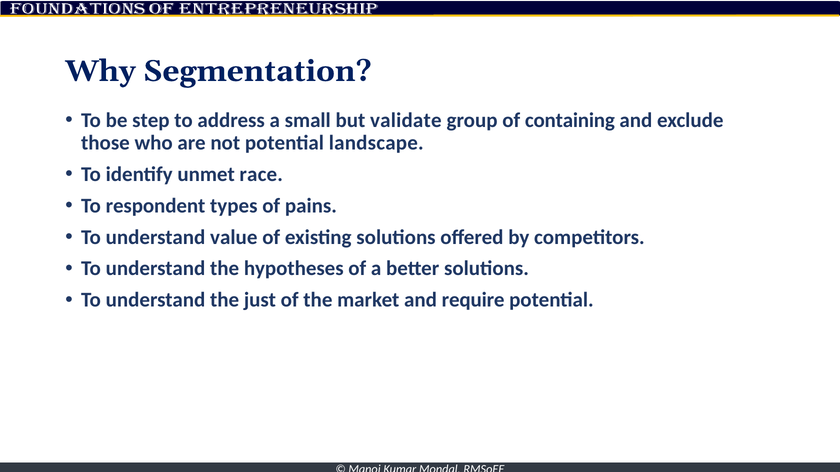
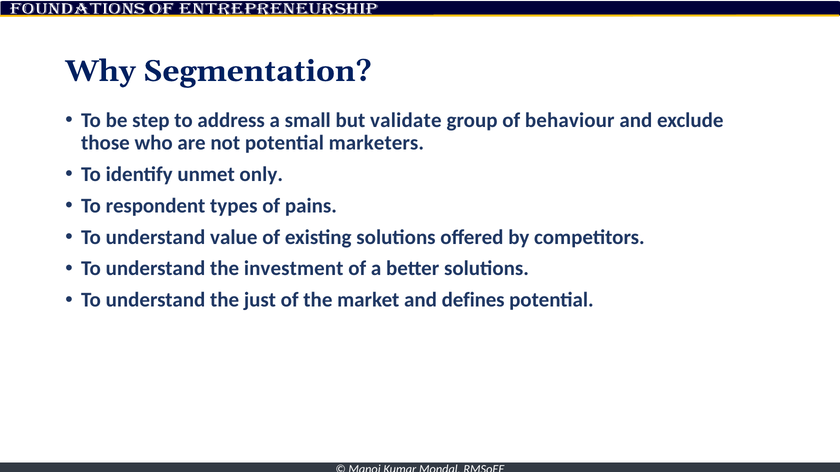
containing: containing -> behaviour (570, 120)
landscape: landscape -> marketers (376, 143)
race: race -> only (261, 175)
hypotheses: hypotheses -> investment (294, 269)
require: require -> defines (473, 300)
